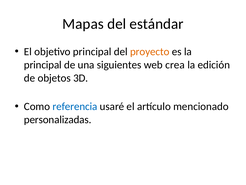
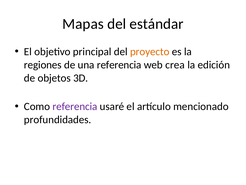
principal: principal -> regiones (43, 65)
una siguientes: siguientes -> referencia (119, 65)
referencia colour: blue -> purple (75, 106)
personalizadas: personalizadas -> profundidades (58, 119)
